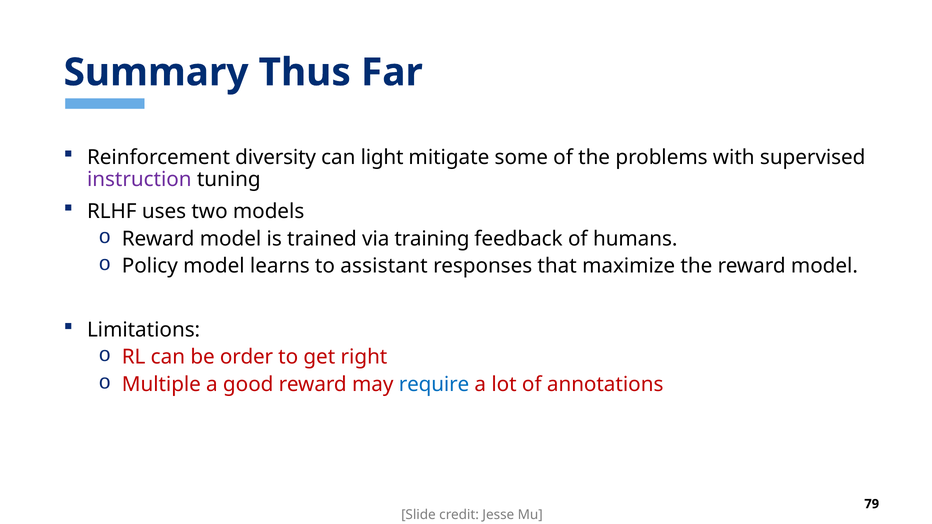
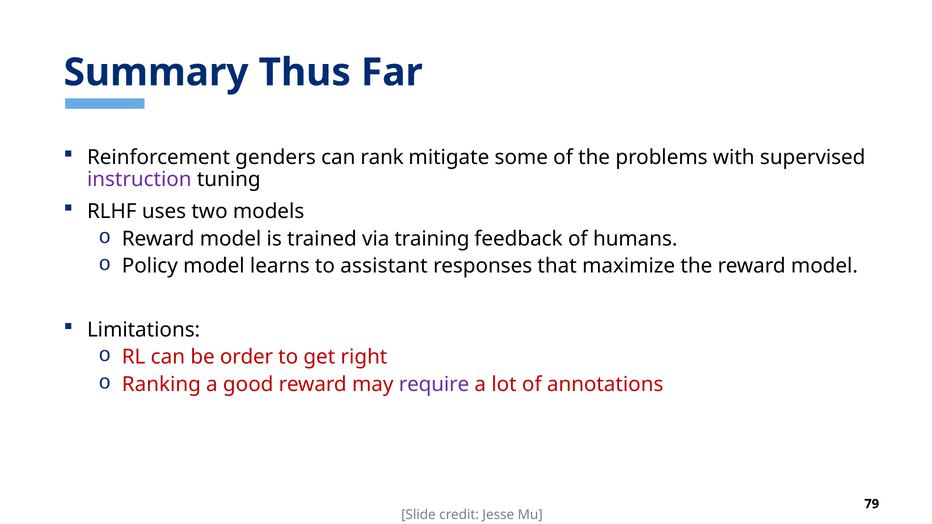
diversity: diversity -> genders (276, 157)
light: light -> rank (382, 157)
Multiple: Multiple -> Ranking (161, 384)
require colour: blue -> purple (434, 384)
